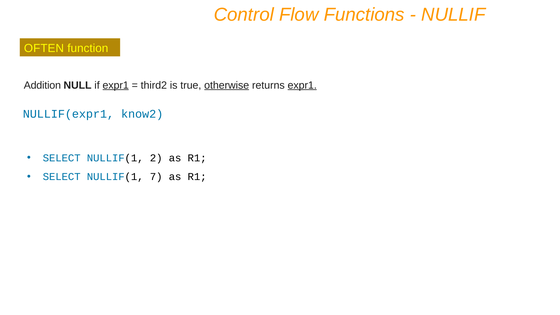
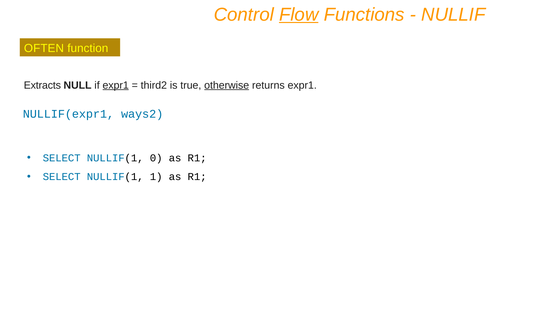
Flow underline: none -> present (299, 15)
Addition: Addition -> Extracts (42, 85)
expr1 underline: present -> none (302, 85)
know2: know2 -> ways2 (142, 114)
2: 2 -> 0 (156, 158)
7: 7 -> 1 (156, 177)
